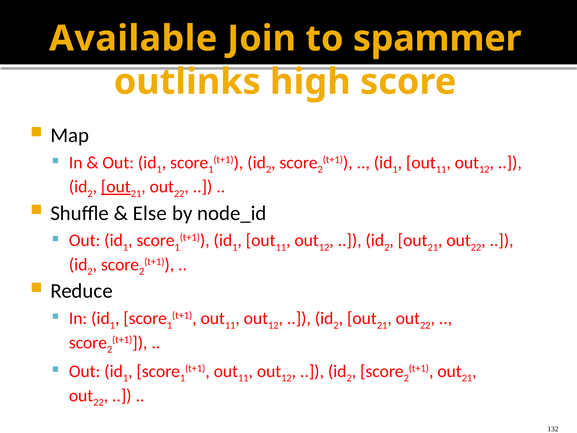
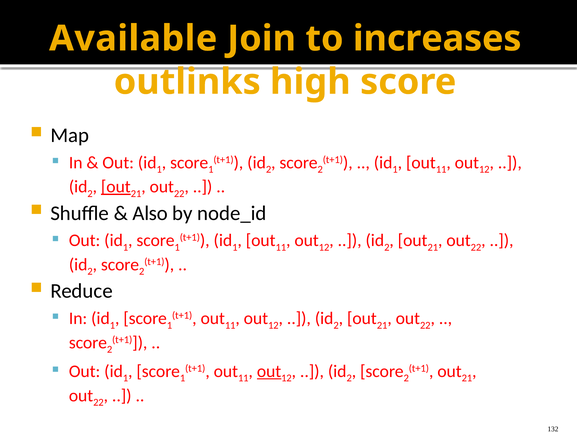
spammer: spammer -> increases (437, 39)
Else: Else -> Also (150, 213)
out underline: none -> present (269, 371)
